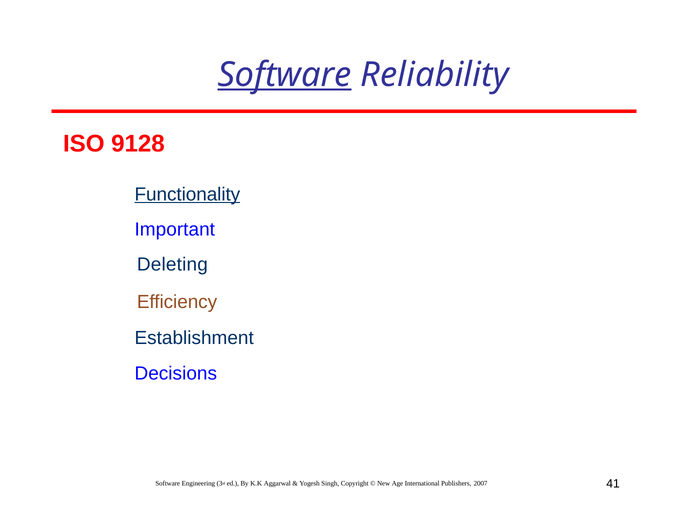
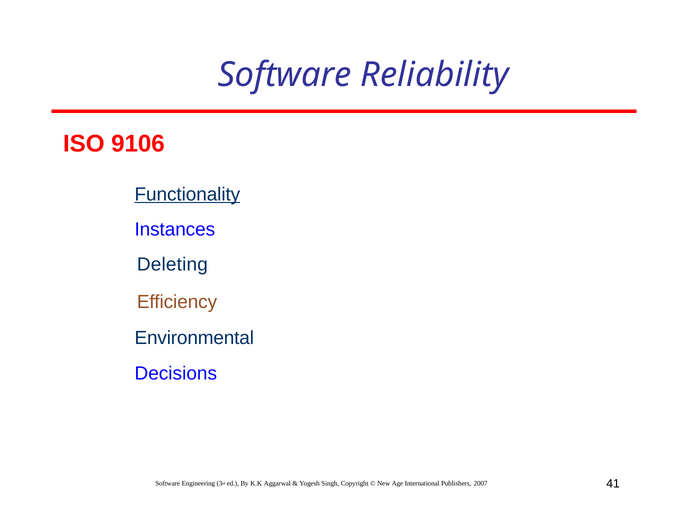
Software underline: present -> none (285, 75)
9128: 9128 -> 9106 (138, 144)
Important: Important -> Instances (175, 229)
Establishment: Establishment -> Environmental (194, 338)
